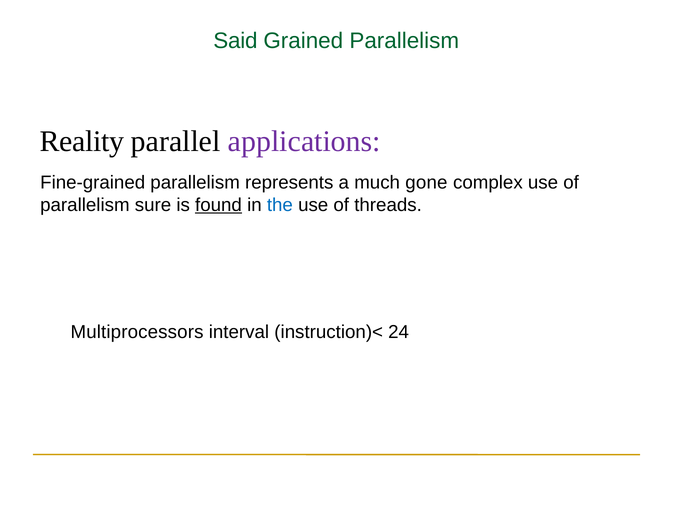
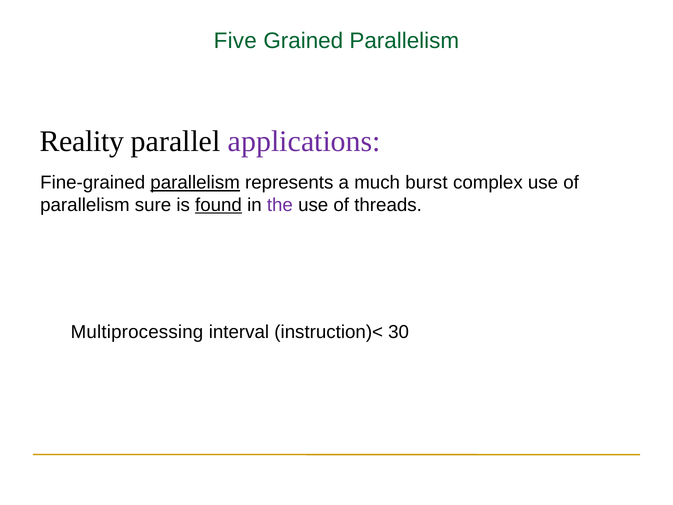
Said: Said -> Five (235, 41)
parallelism underline: none -> present (195, 183)
gone: gone -> burst (426, 183)
the colour: blue -> purple (280, 205)
Multiprocessors: Multiprocessors -> Multiprocessing (137, 332)
24: 24 -> 30 (399, 332)
